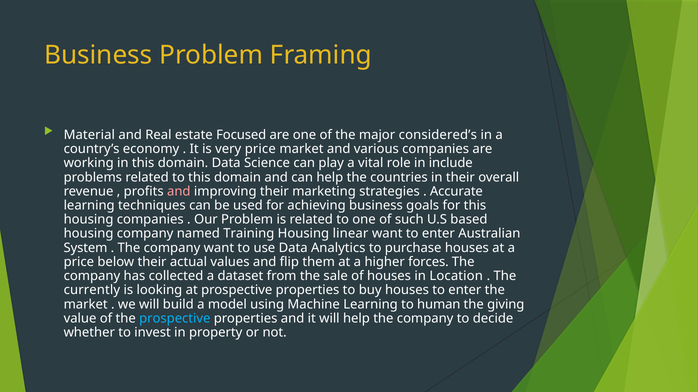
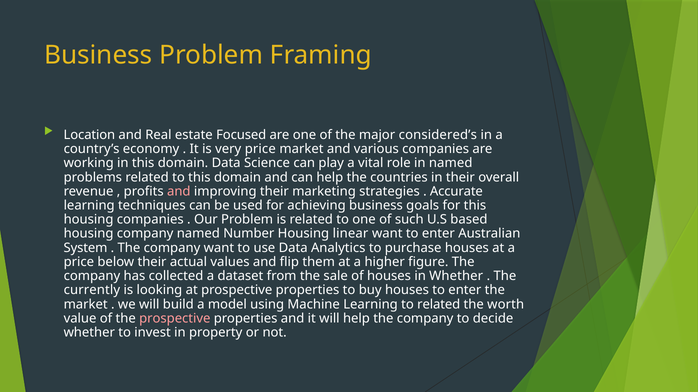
Material: Material -> Location (89, 135)
in include: include -> named (451, 163)
Training: Training -> Number (249, 234)
forces: forces -> figure (428, 262)
in Location: Location -> Whether (456, 276)
to human: human -> related (439, 305)
giving: giving -> worth (506, 305)
prospective colour: light blue -> pink (175, 319)
